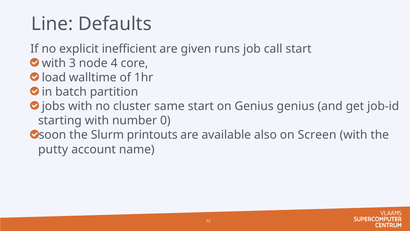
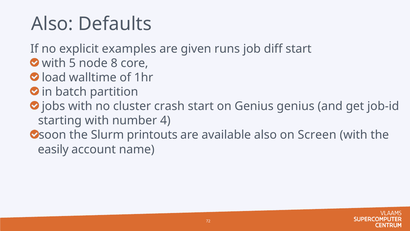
Line: Line -> Also (52, 24)
inefficient: inefficient -> examples (129, 49)
call: call -> diff (273, 49)
3: 3 -> 5 (72, 63)
4: 4 -> 8 (114, 63)
same: same -> crash (169, 106)
0: 0 -> 4 (165, 120)
putty: putty -> easily (53, 149)
